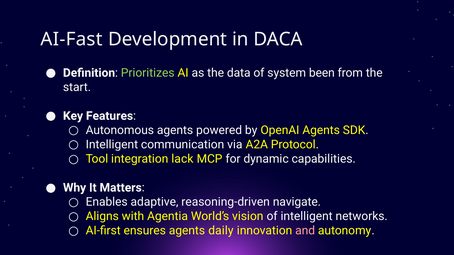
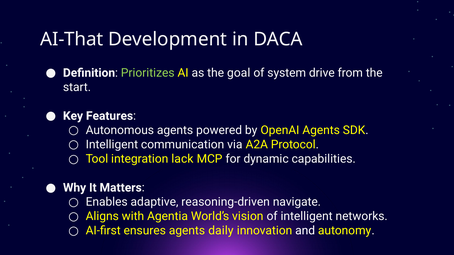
AI-Fast: AI-Fast -> AI-That (72, 39)
data: data -> goal (239, 73)
been: been -> drive (322, 73)
and colour: pink -> white (305, 231)
